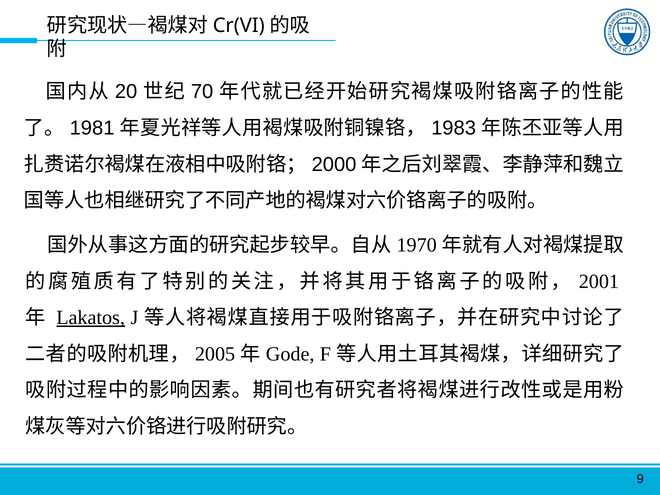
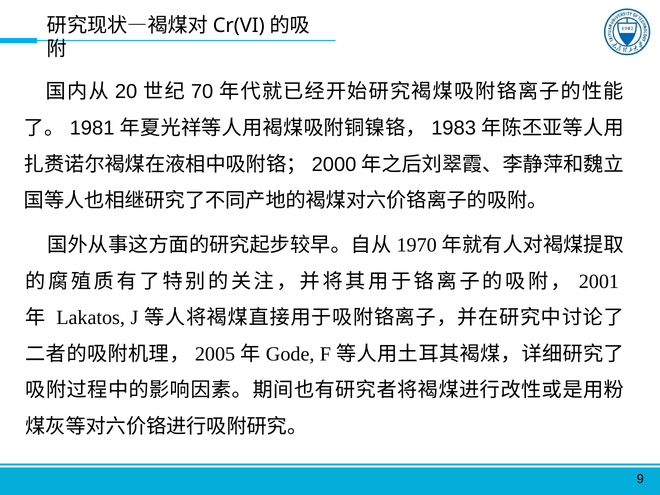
Lakatos underline: present -> none (91, 318)
